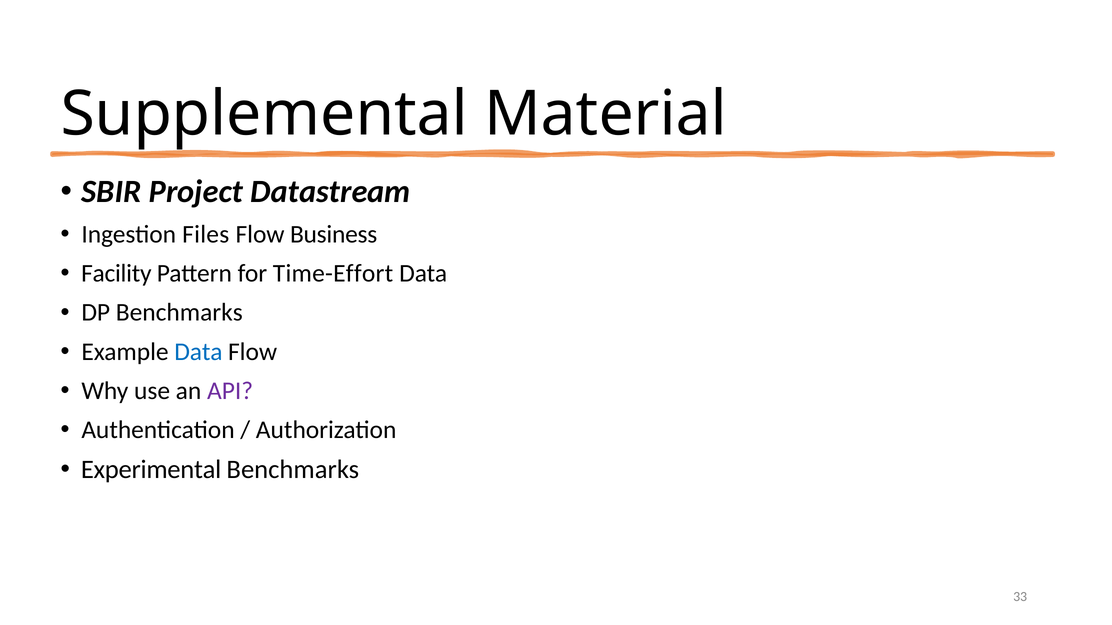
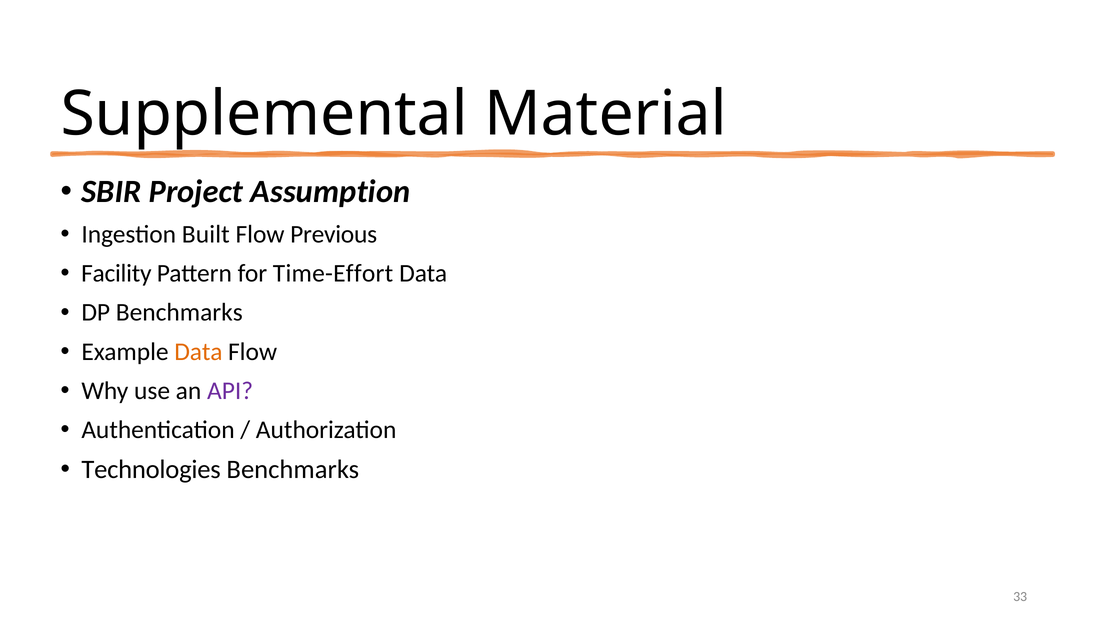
Datastream: Datastream -> Assumption (330, 192)
Files: Files -> Built (206, 235)
Business: Business -> Previous (334, 235)
Data colour: blue -> orange (198, 352)
Experimental: Experimental -> Technologies (151, 470)
